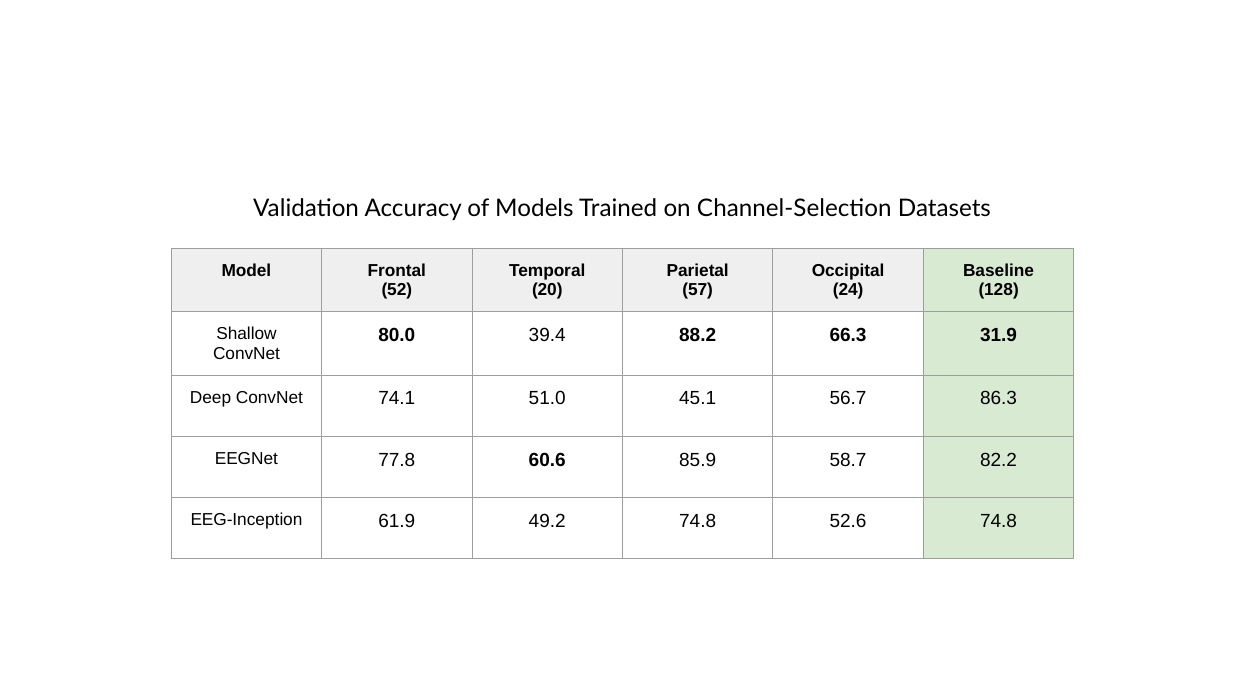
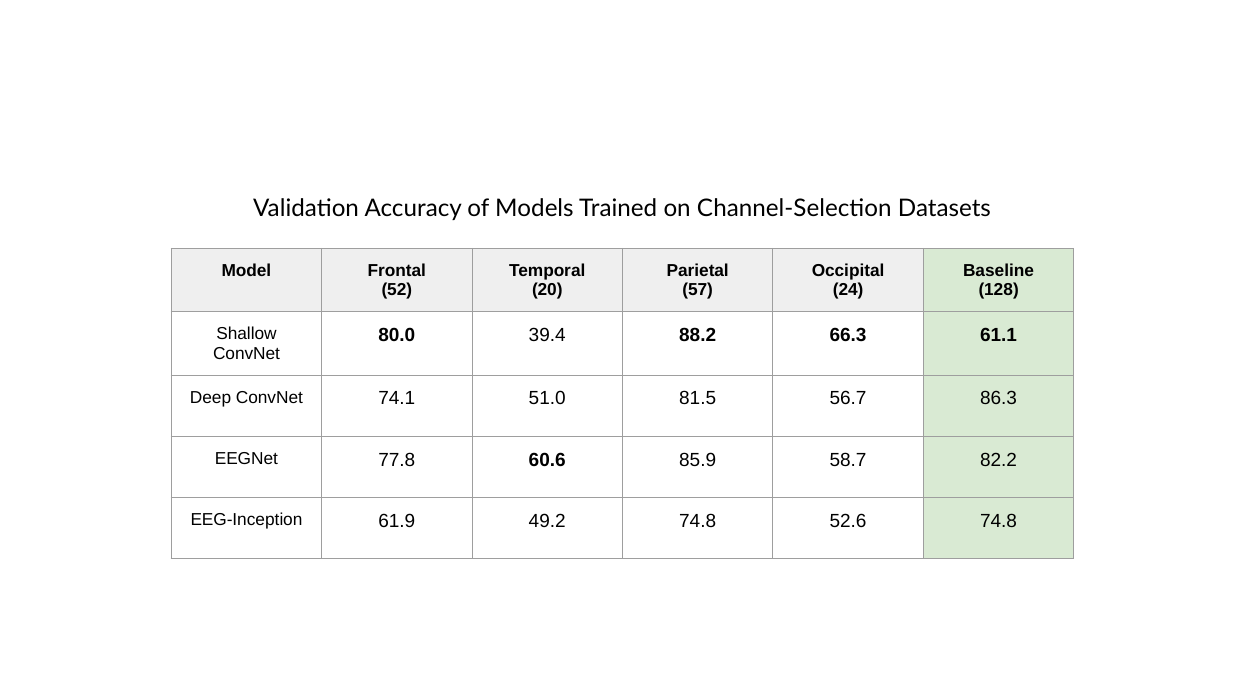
31.9: 31.9 -> 61.1 (998, 335)
45.1: 45.1 -> 81.5 (698, 399)
